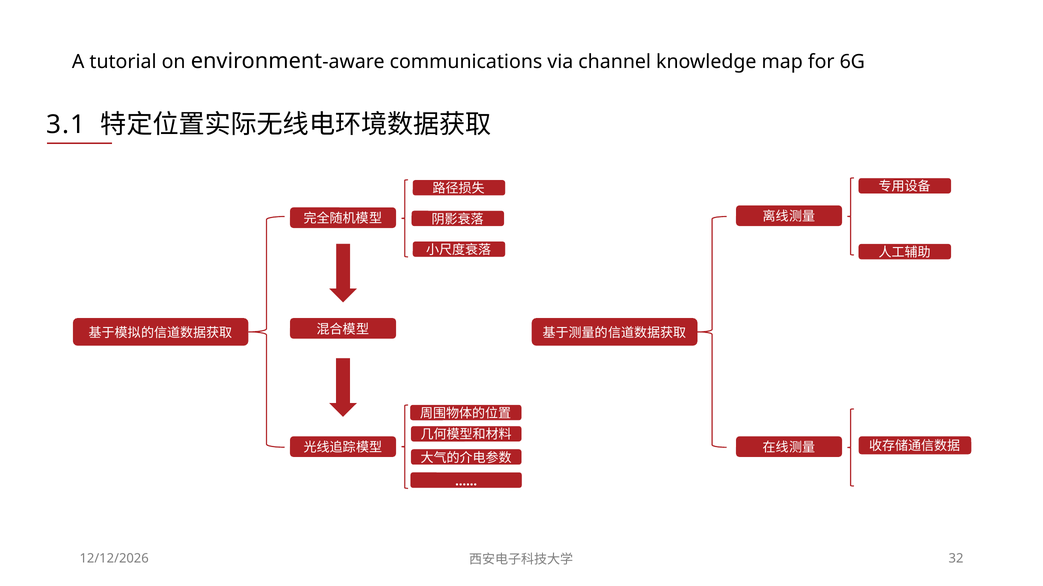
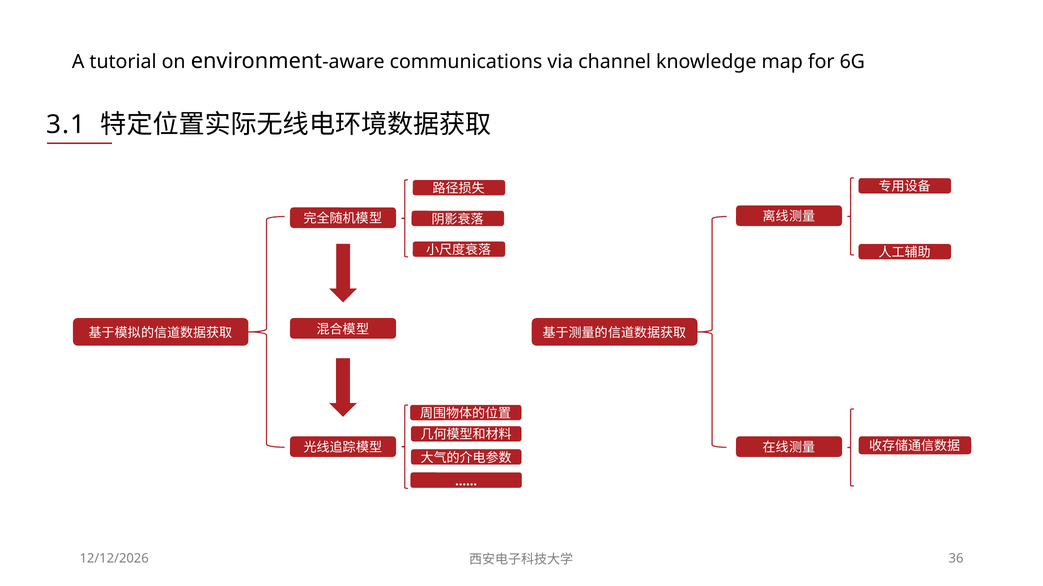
32: 32 -> 36 (956, 559)
